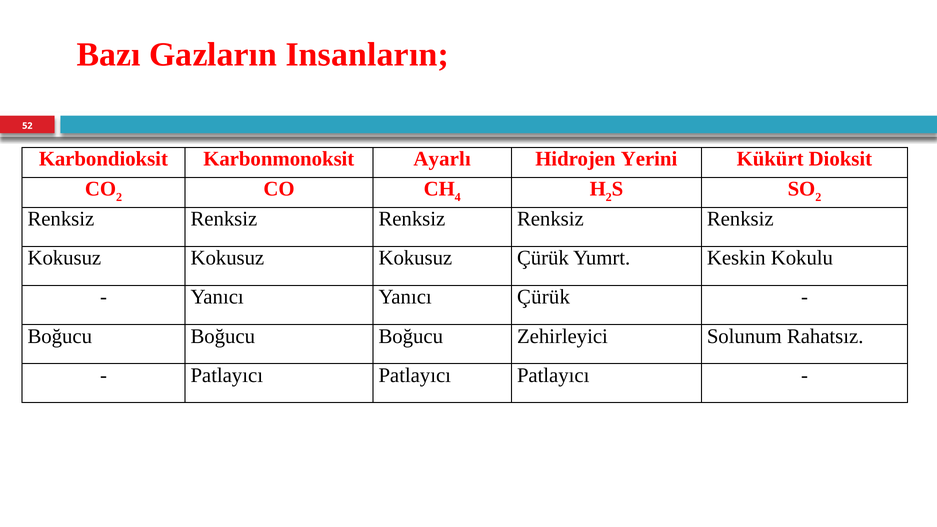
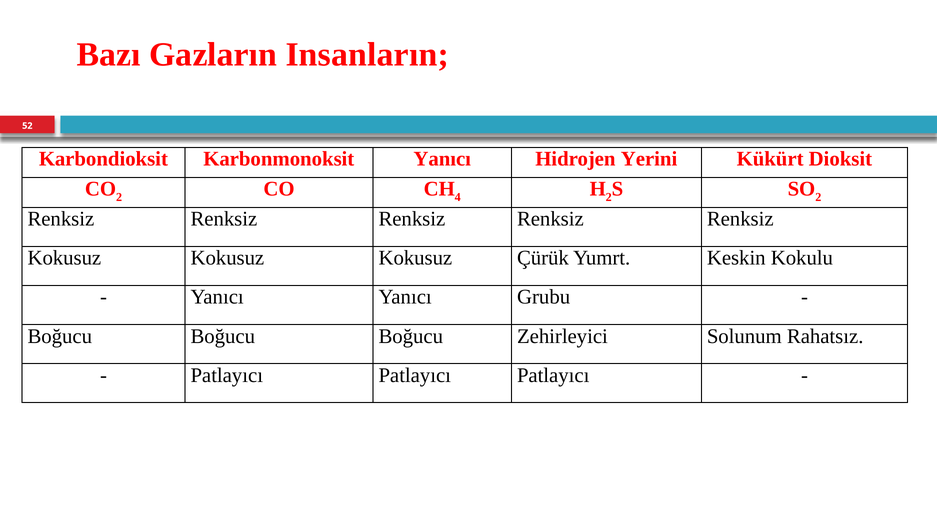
Karbonmonoksit Ayarlı: Ayarlı -> Yanıcı (442, 159)
Yanıcı Çürük: Çürük -> Grubu (544, 297)
